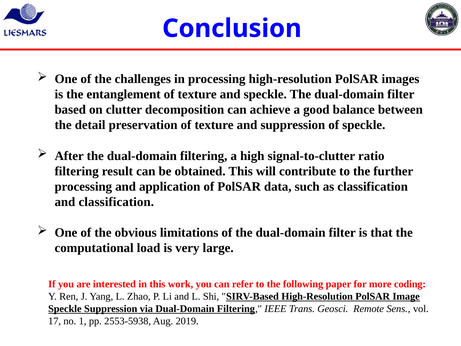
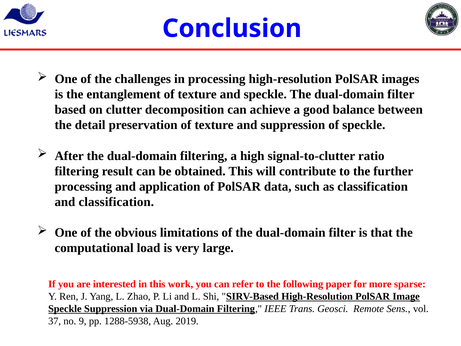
coding: coding -> sparse (410, 284)
17: 17 -> 37 (55, 321)
1: 1 -> 9 (83, 321)
2553-5938: 2553-5938 -> 1288-5938 (128, 321)
